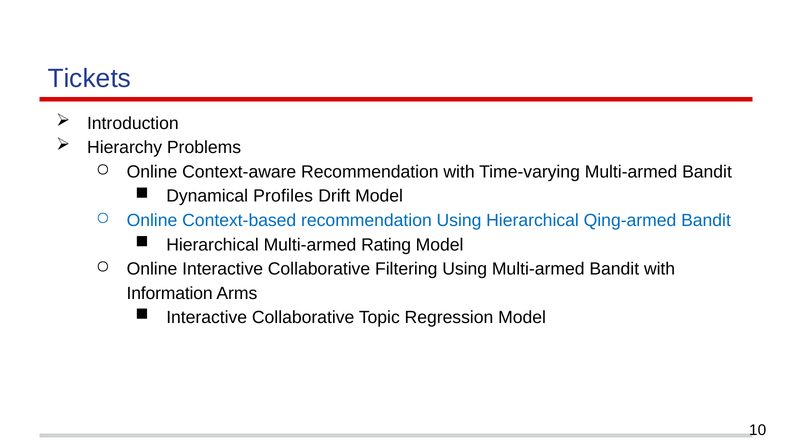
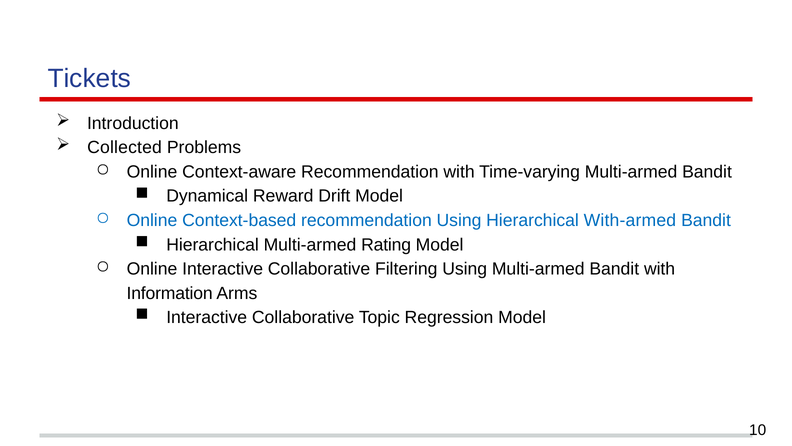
Hierarchy: Hierarchy -> Collected (125, 147)
Profiles: Profiles -> Reward (283, 196)
Qing-armed: Qing-armed -> With-armed (630, 220)
